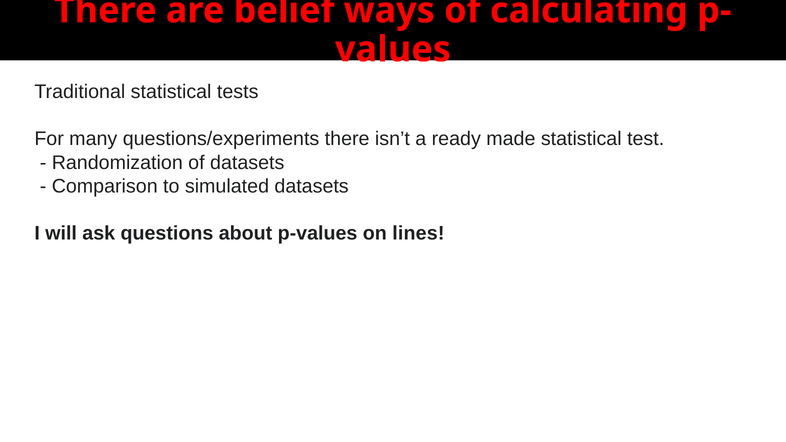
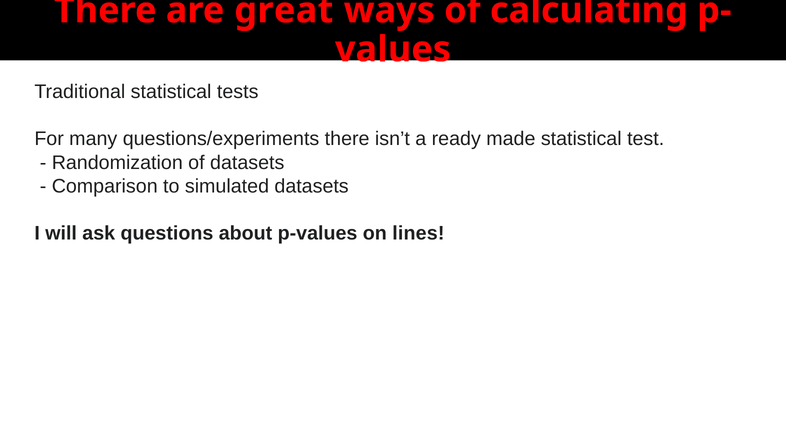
belief: belief -> great (284, 10)
